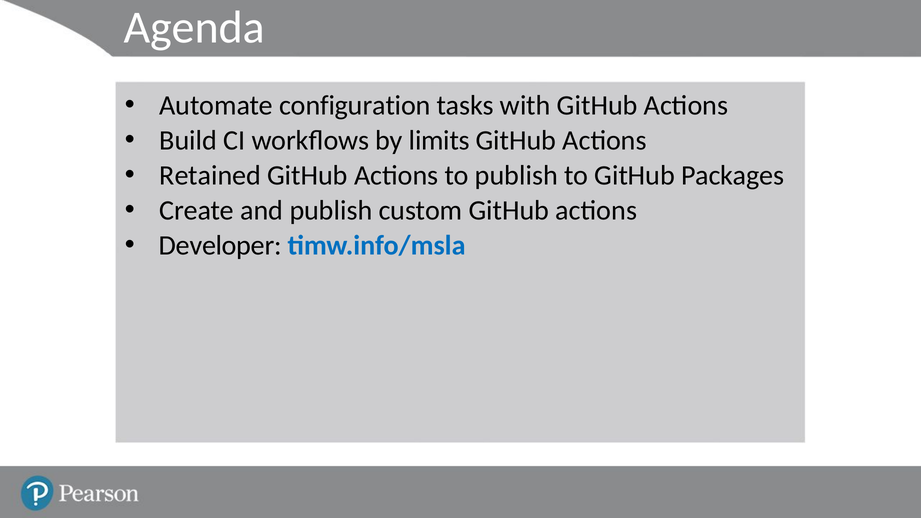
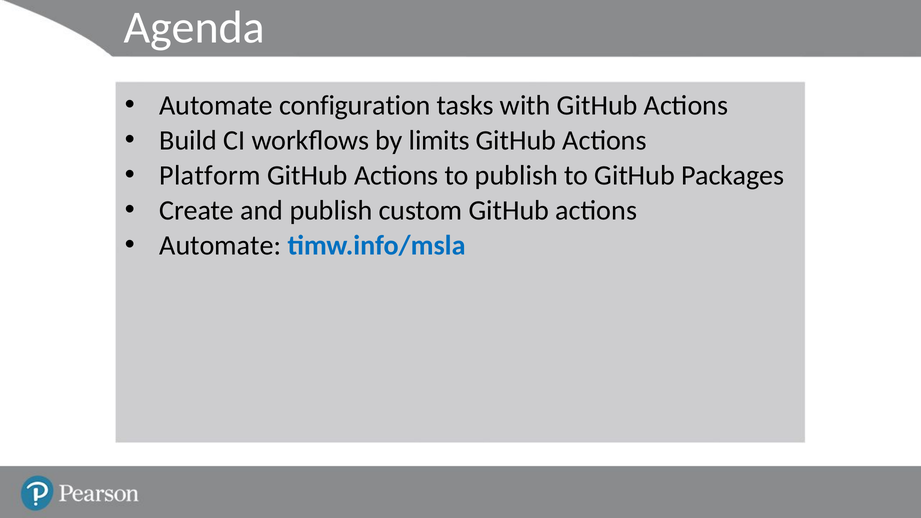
Retained: Retained -> Platform (210, 176)
Developer: Developer -> Automate (220, 246)
